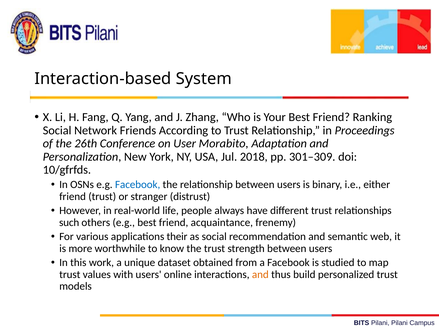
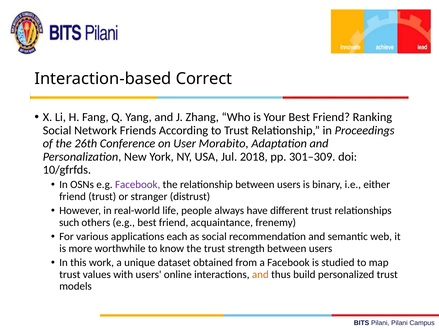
System: System -> Correct (204, 79)
Facebook colour: blue -> purple (138, 185)
their: their -> each (177, 237)
